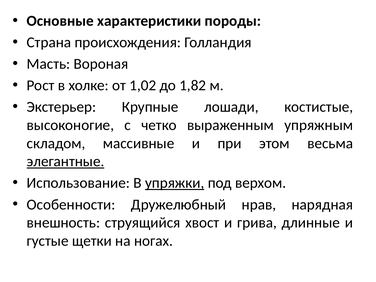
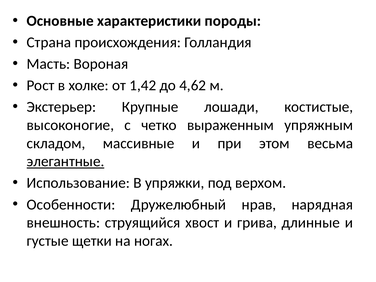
1,02: 1,02 -> 1,42 (143, 85)
1,82: 1,82 -> 4,62 (193, 85)
упряжки underline: present -> none (175, 183)
